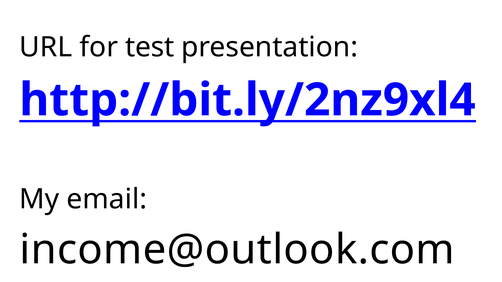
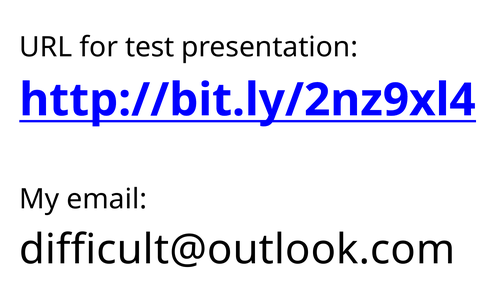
income@outlook.com: income@outlook.com -> difficult@outlook.com (237, 250)
